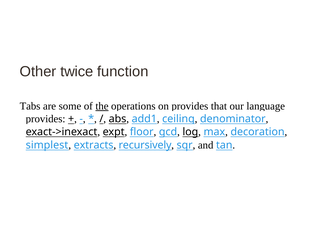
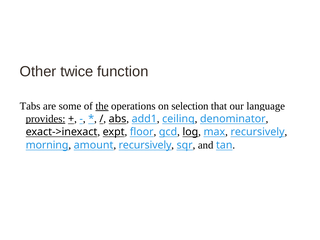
on provides: provides -> selection (190, 106)
provides underline: none -> present (46, 119)
decoration: decoration -> recursively (258, 132)
simplest: simplest -> morning (47, 145)
extracts: extracts -> amount (94, 145)
